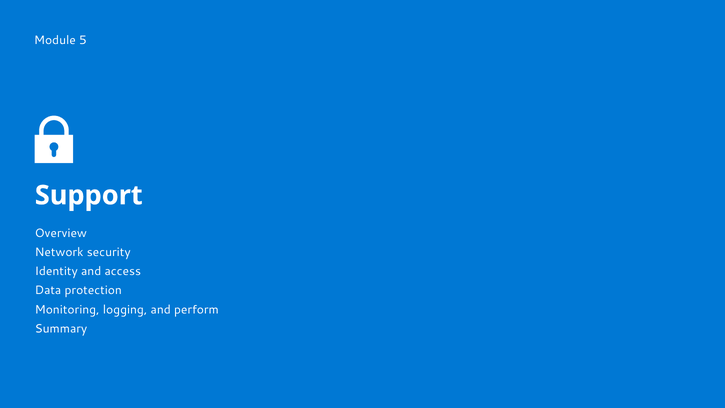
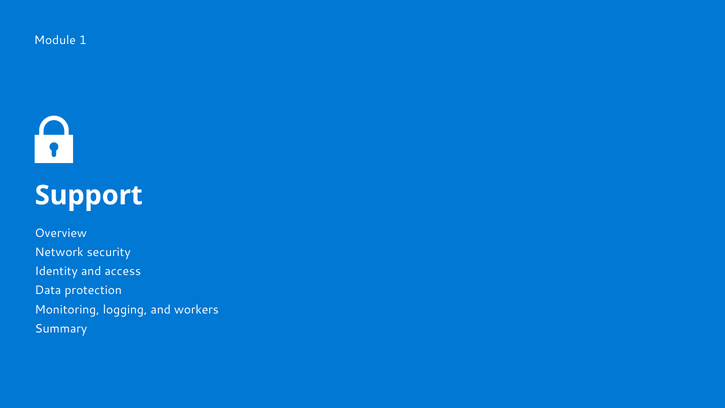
5: 5 -> 1 (83, 40)
perform: perform -> workers (196, 309)
